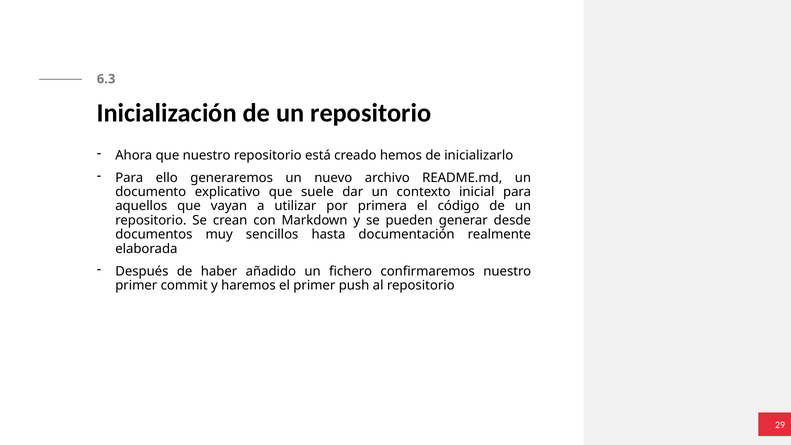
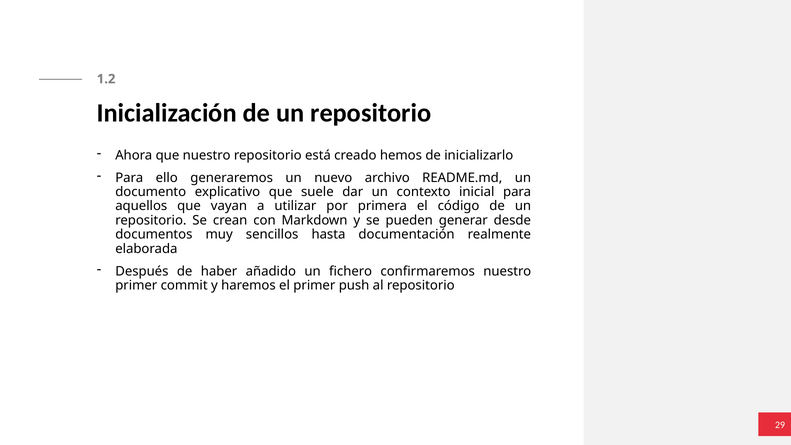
6.3: 6.3 -> 1.2 (106, 79)
